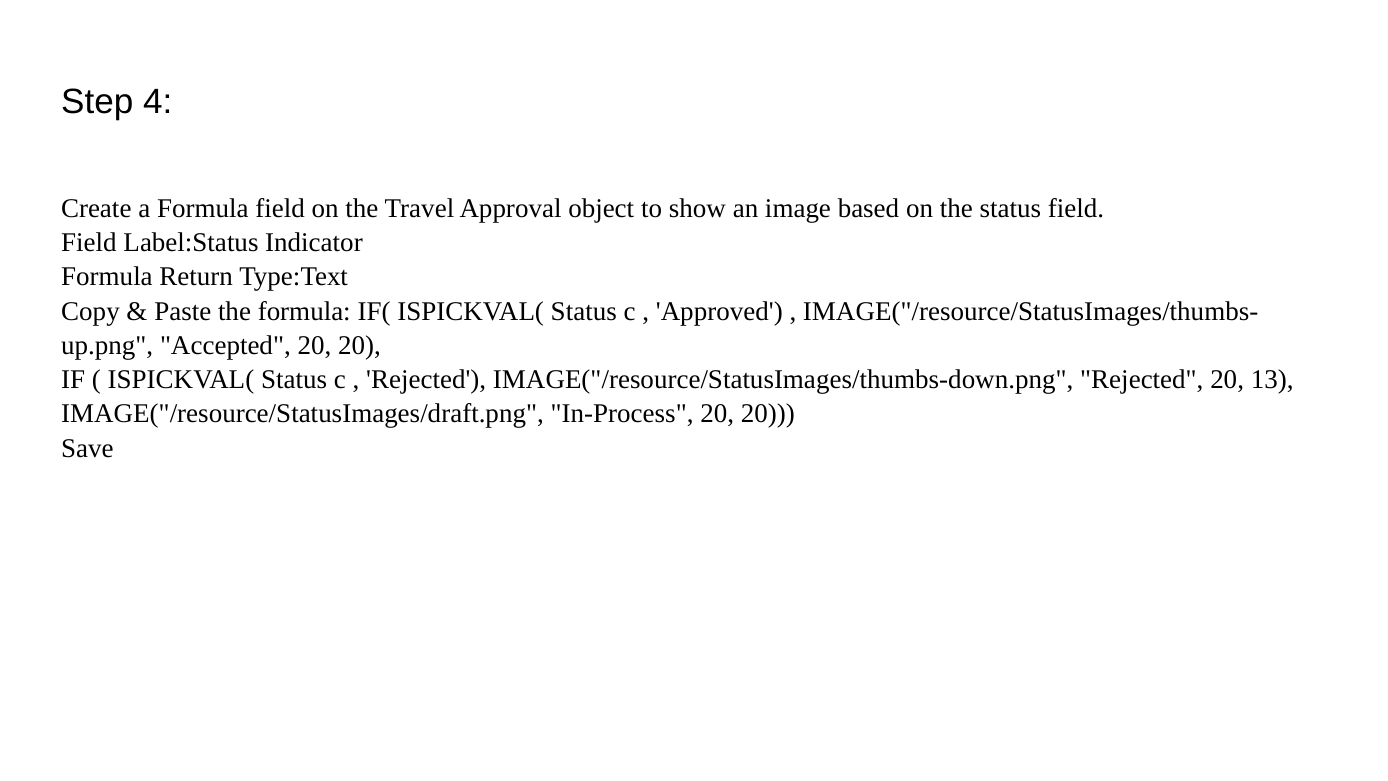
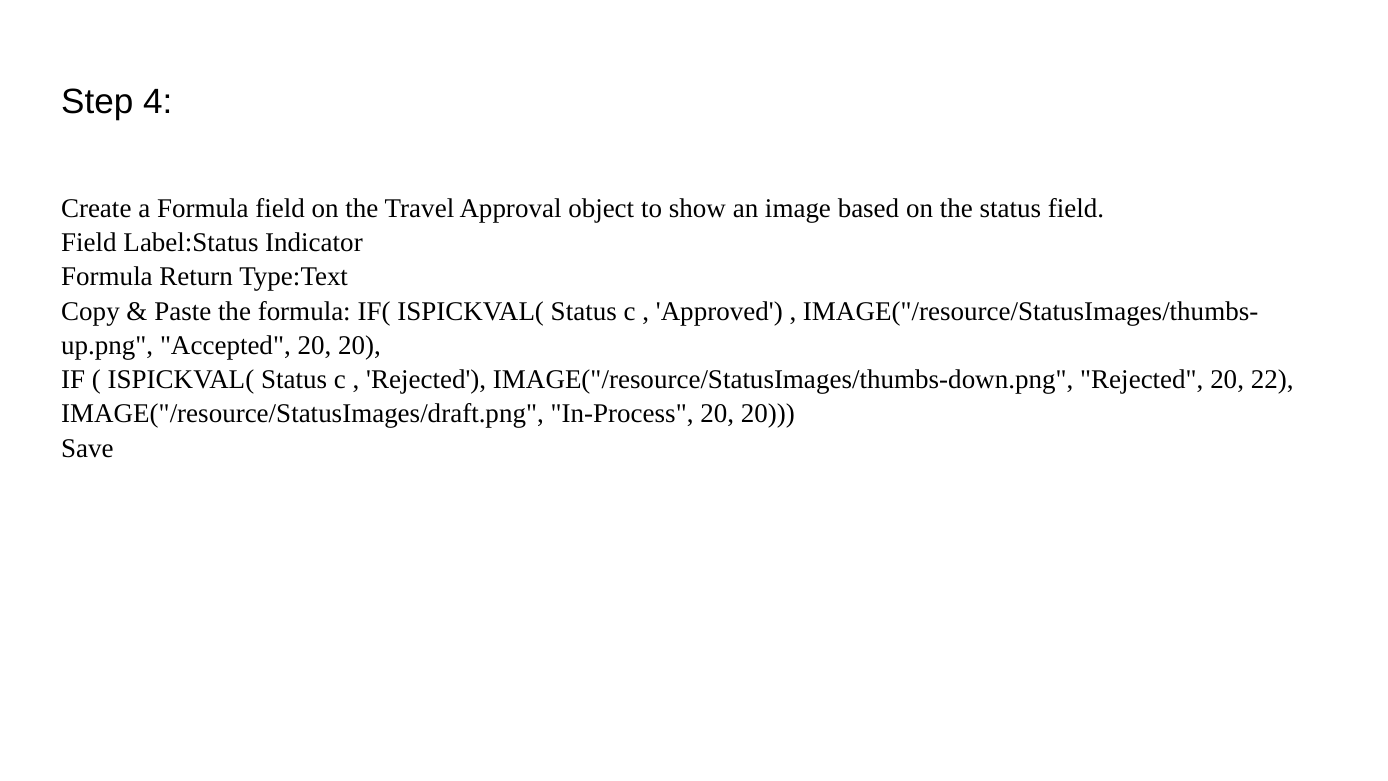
13: 13 -> 22 (1272, 380)
